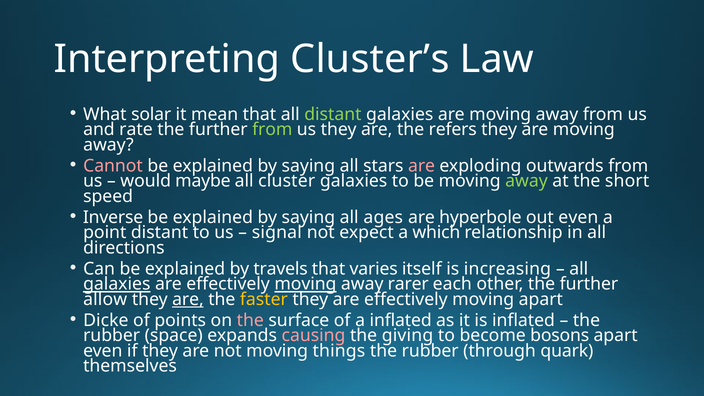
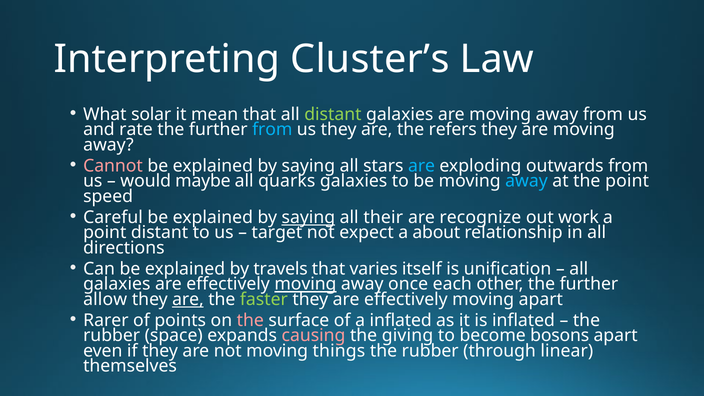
from colour: light green -> light blue (272, 130)
are colour: pink -> light blue (422, 166)
cluster: cluster -> quarks (287, 181)
away colour: light green -> light blue (527, 181)
the short: short -> point (627, 181)
Inverse: Inverse -> Careful (113, 217)
saying underline: none -> present (308, 217)
ages: ages -> their (383, 217)
hyperbole: hyperbole -> recognize (480, 217)
out even: even -> work (578, 217)
signal: signal -> target (277, 233)
which: which -> about (436, 233)
increasing: increasing -> unification (508, 269)
galaxies underline: present -> none (117, 284)
rarer: rarer -> once (408, 284)
faster colour: yellow -> light green (264, 299)
Dicke: Dicke -> Rarer (106, 320)
quark: quark -> linear (567, 351)
